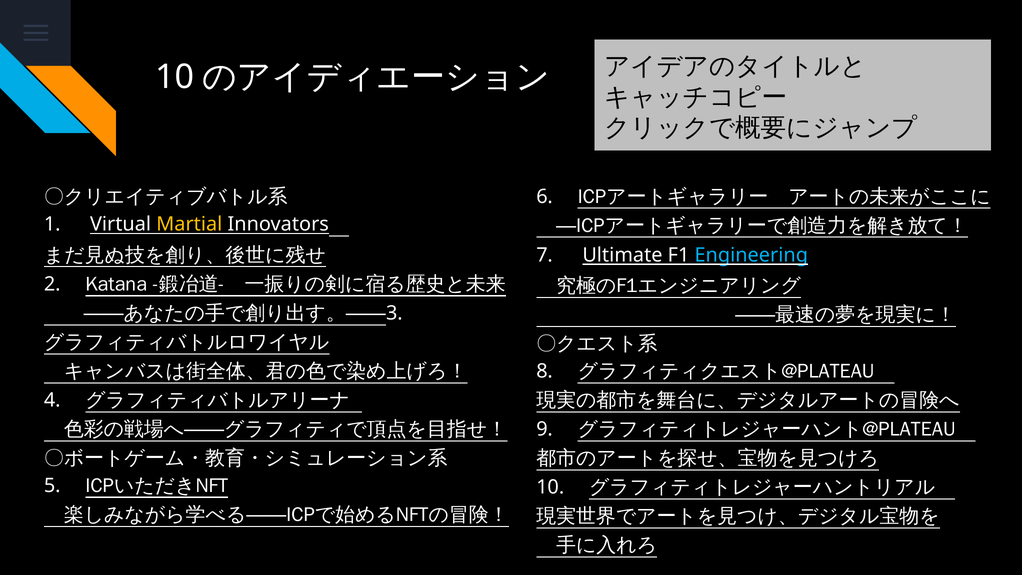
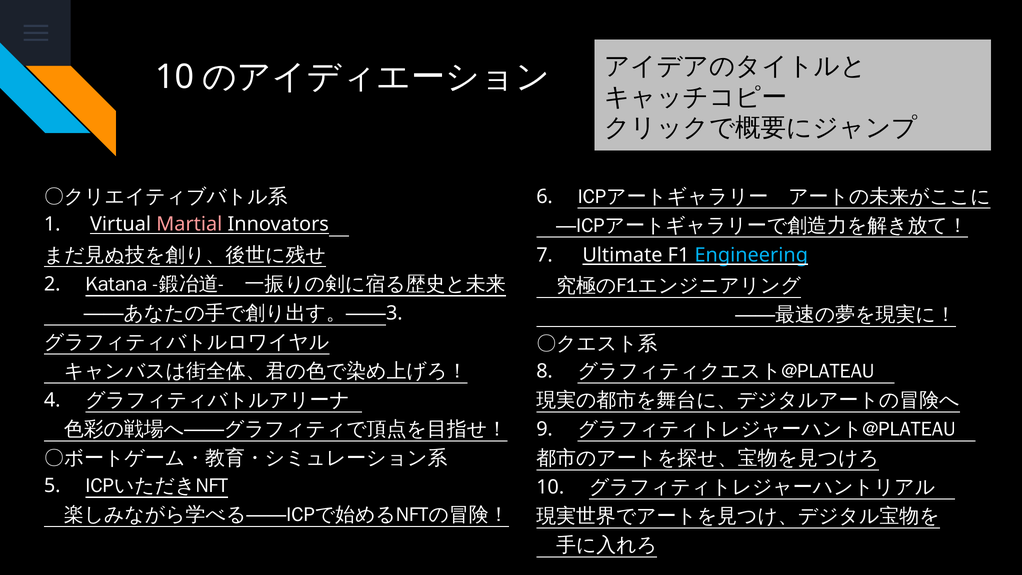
Martial colour: yellow -> pink (189, 224)
